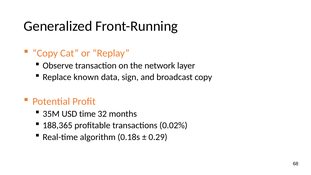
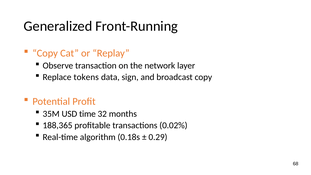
known: known -> tokens (86, 77)
